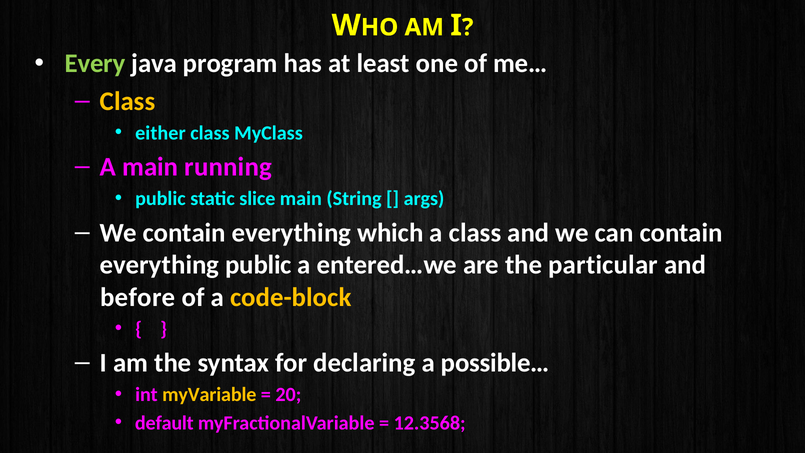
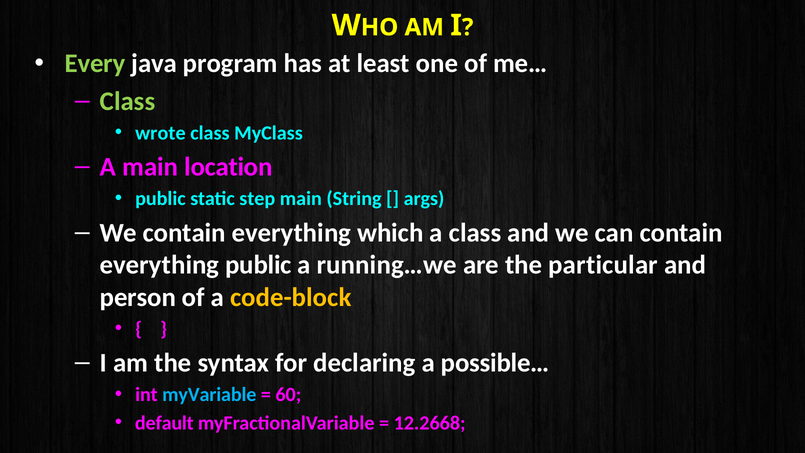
Class colour: yellow -> light green (128, 101)
either: either -> wrote (160, 133)
running: running -> location (228, 167)
slice: slice -> step (257, 199)
entered…we: entered…we -> running…we (387, 265)
before: before -> person (138, 297)
myVariable colour: yellow -> light blue (209, 395)
20: 20 -> 60 (288, 395)
12.3568: 12.3568 -> 12.2668 (430, 423)
